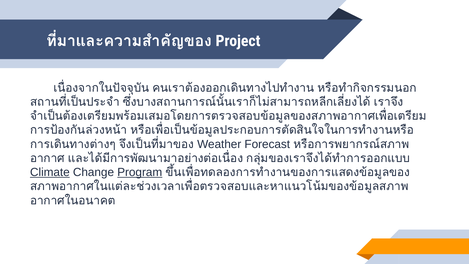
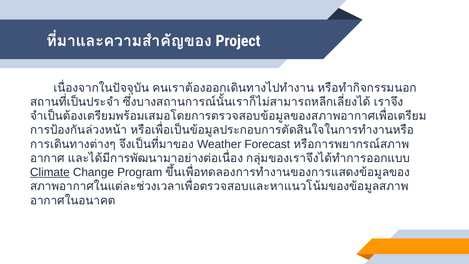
Program underline: present -> none (140, 172)
